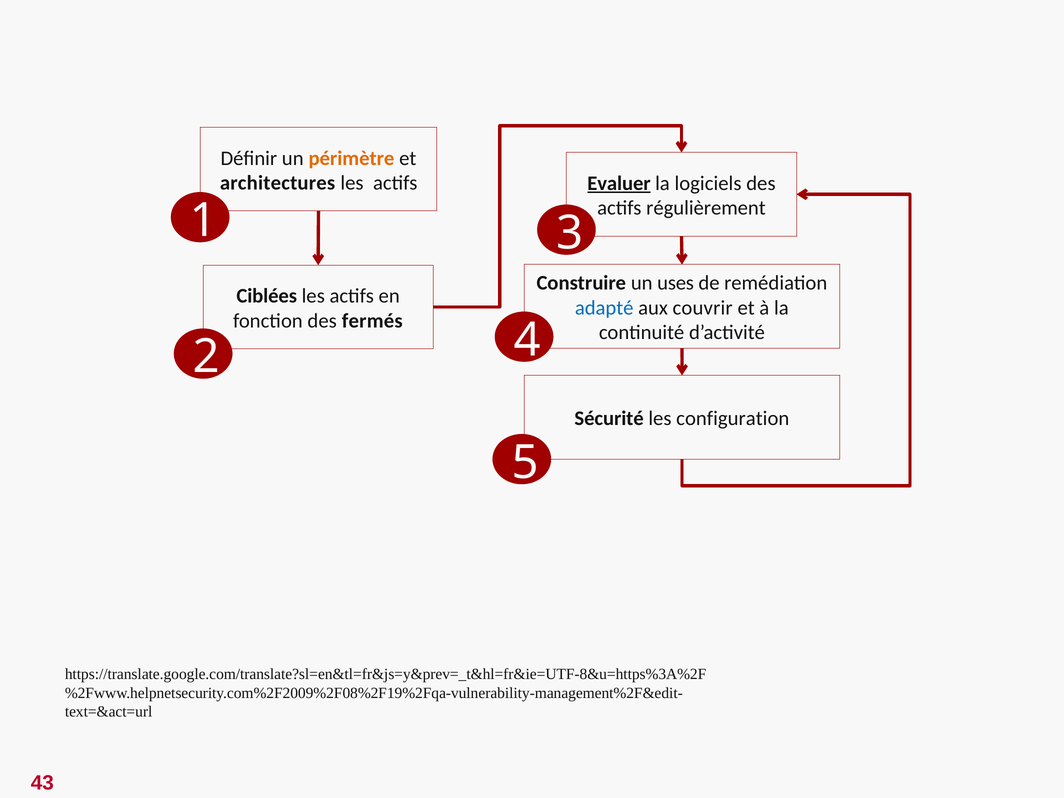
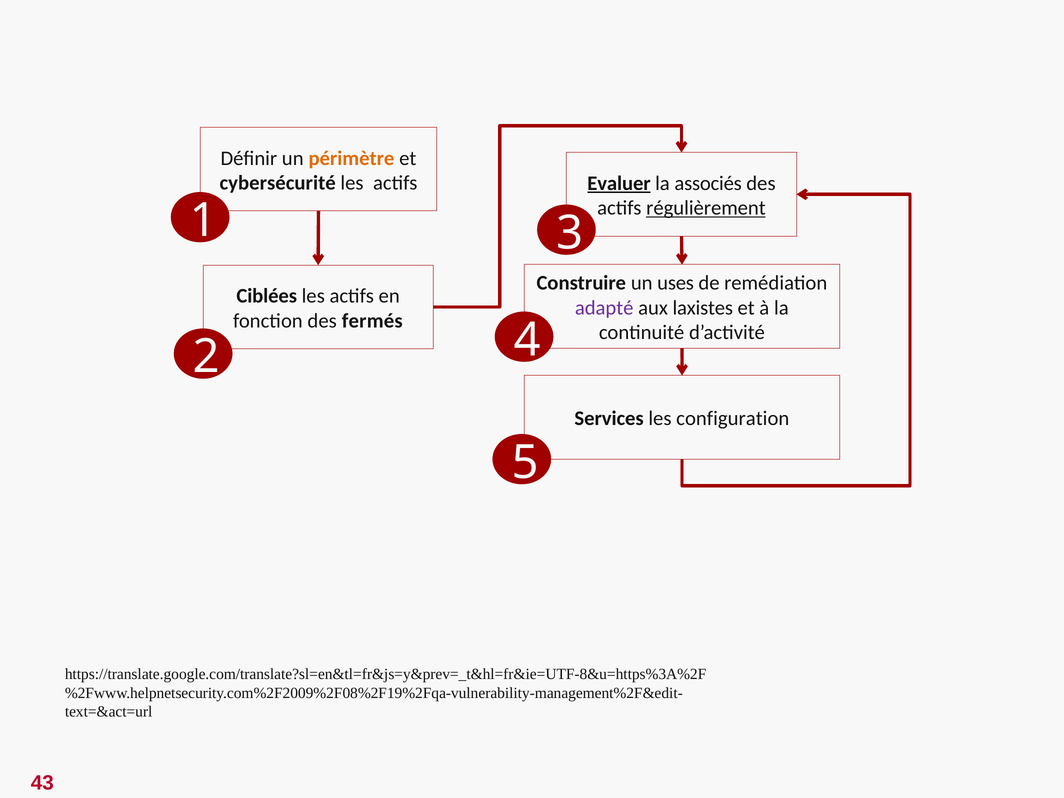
architectures: architectures -> cybersécurité (278, 183)
logiciels: logiciels -> associés (708, 183)
régulièrement underline: none -> present (706, 208)
adapté colour: blue -> purple (604, 308)
couvrir: couvrir -> laxistes (703, 308)
Sécurité: Sécurité -> Services (609, 419)
